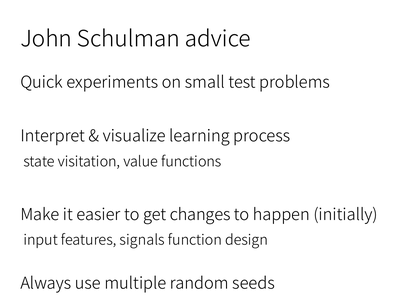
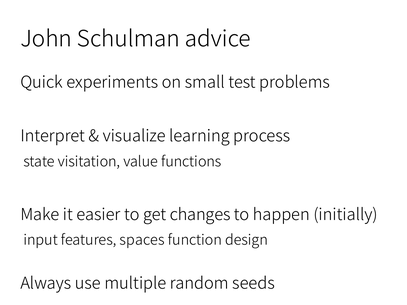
signals: signals -> spaces (142, 240)
